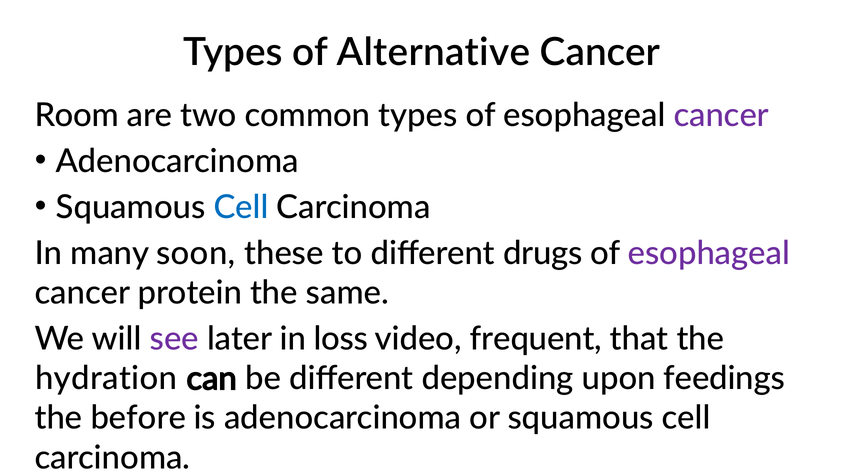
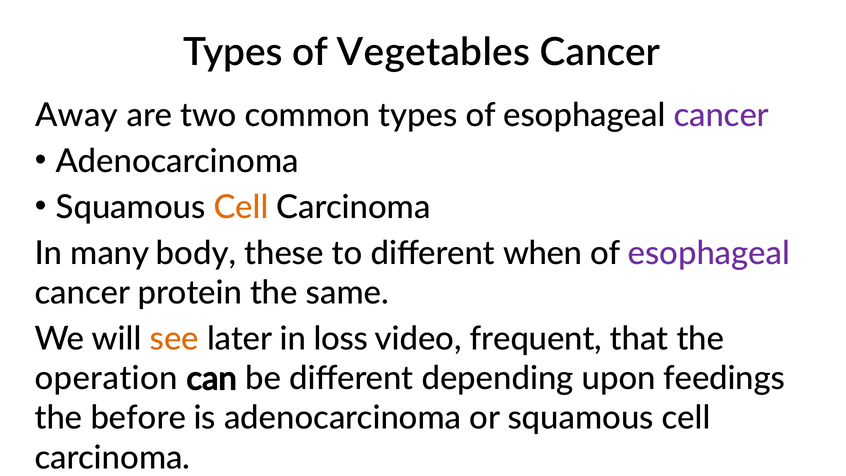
Alternative: Alternative -> Vegetables (433, 52)
Room: Room -> Away (76, 115)
Cell colour: blue -> orange (241, 207)
soon: soon -> body (196, 253)
drugs: drugs -> when (543, 253)
see colour: purple -> orange (174, 339)
hydration: hydration -> operation (106, 379)
